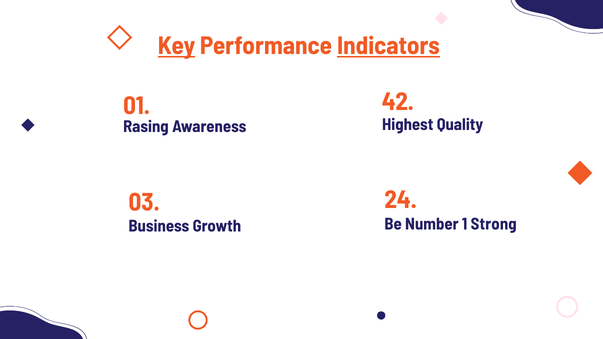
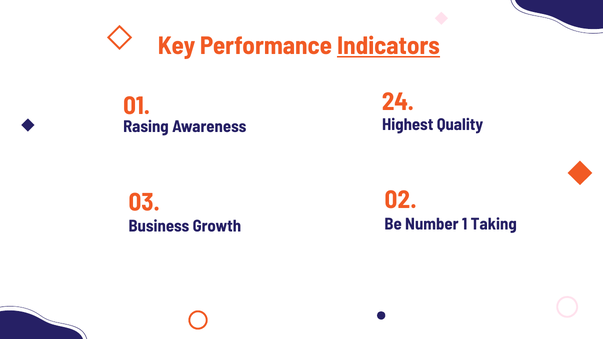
Key underline: present -> none (177, 46)
42: 42 -> 24 (398, 102)
24: 24 -> 02 (401, 200)
Strong: Strong -> Taking (494, 224)
